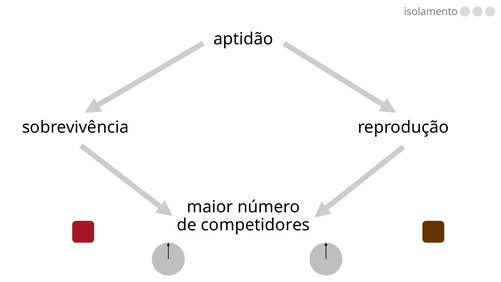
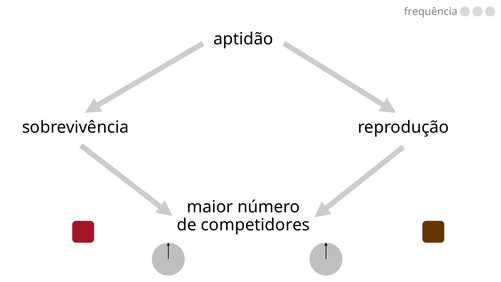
isolamento: isolamento -> frequência (431, 12)
